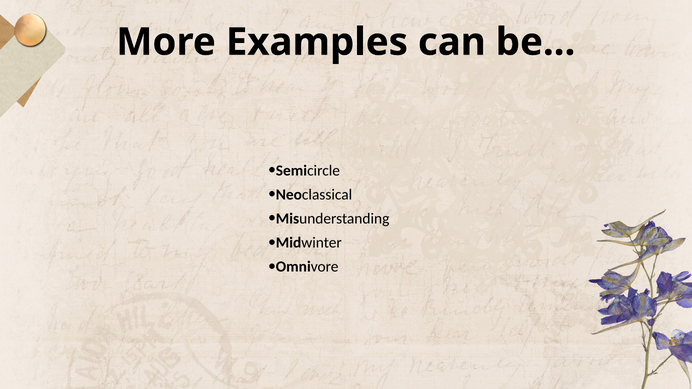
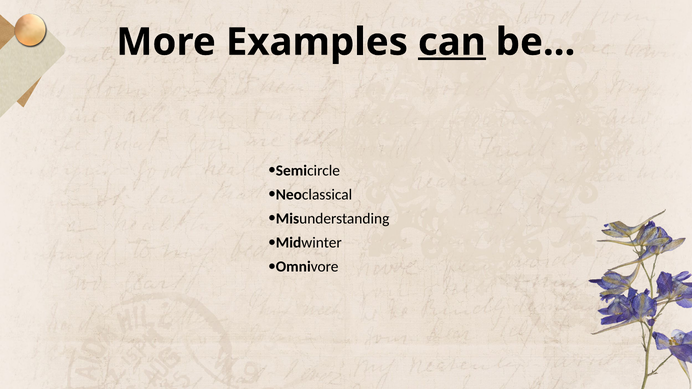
can underline: none -> present (452, 42)
